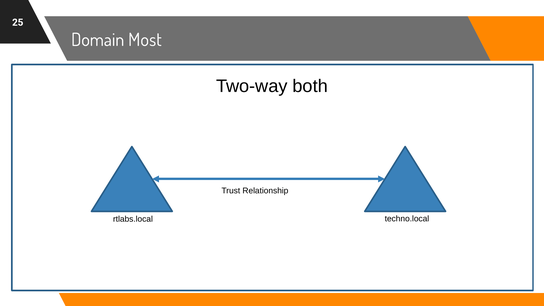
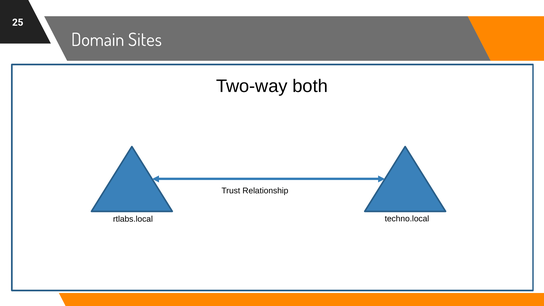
Most: Most -> Sites (145, 40)
